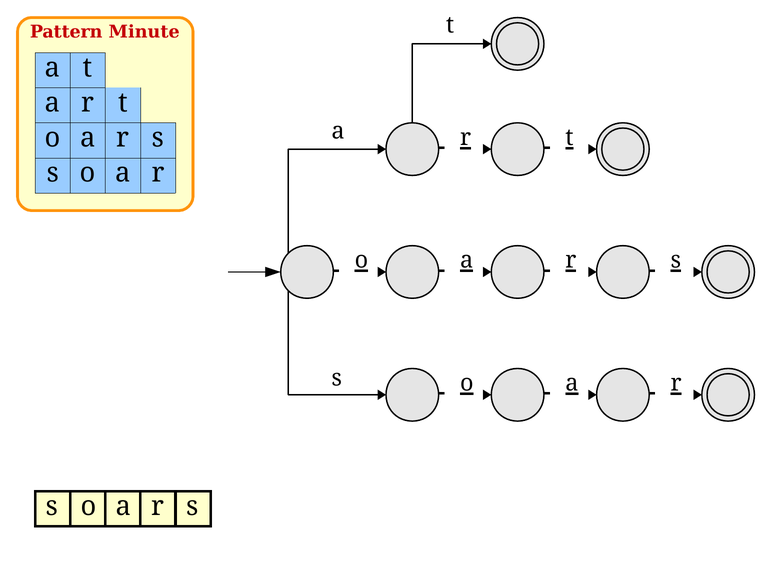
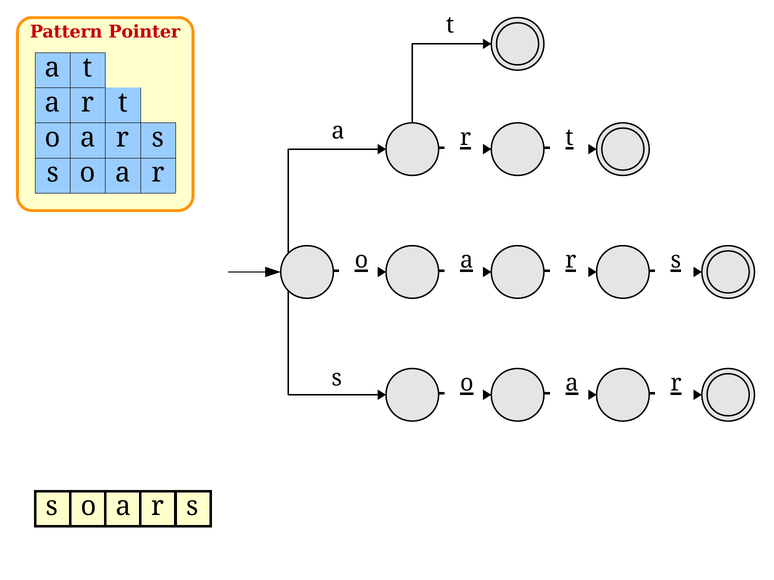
Minute: Minute -> Pointer (144, 32)
